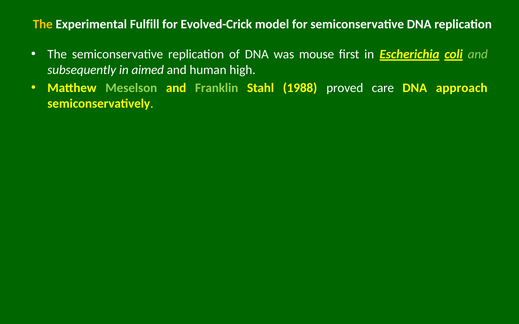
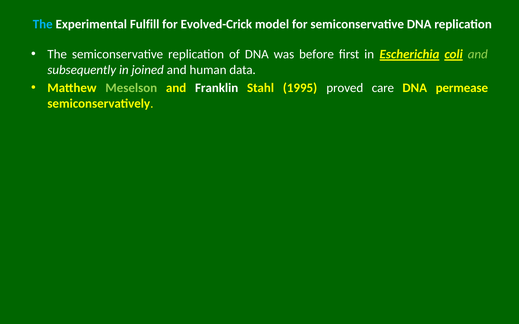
The colour: yellow -> light blue (43, 24)
mouse: mouse -> before (317, 54)
aimed: aimed -> joined (148, 70)
high: high -> data (243, 70)
Franklin colour: light green -> white (217, 88)
1988: 1988 -> 1995 (300, 88)
approach: approach -> permease (462, 88)
